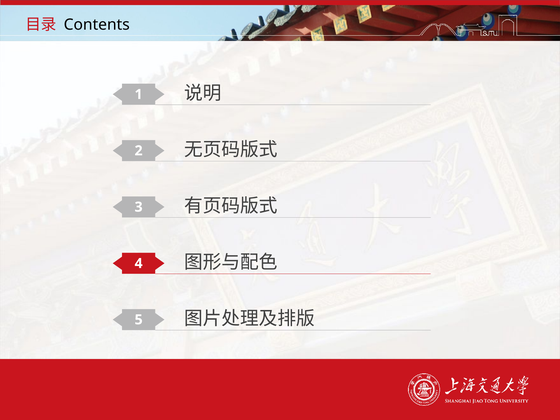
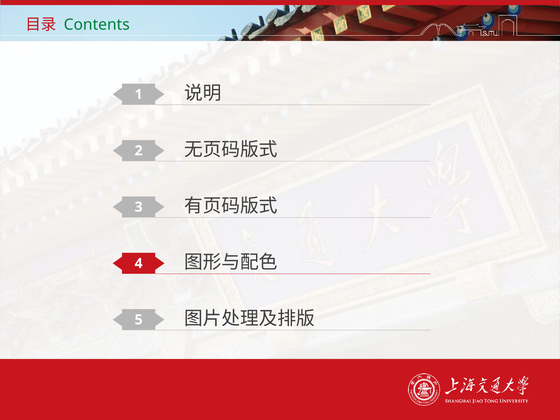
Contents colour: black -> green (97, 25)
